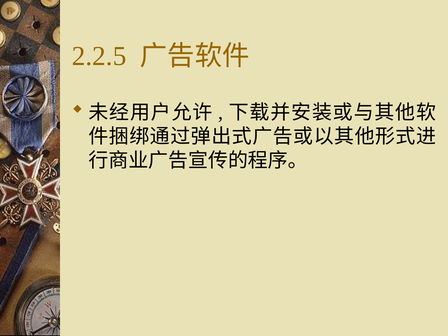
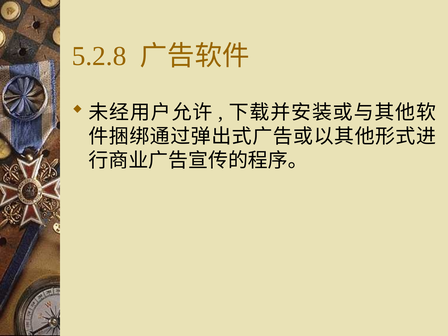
2.2.5: 2.2.5 -> 5.2.8 (99, 56)
